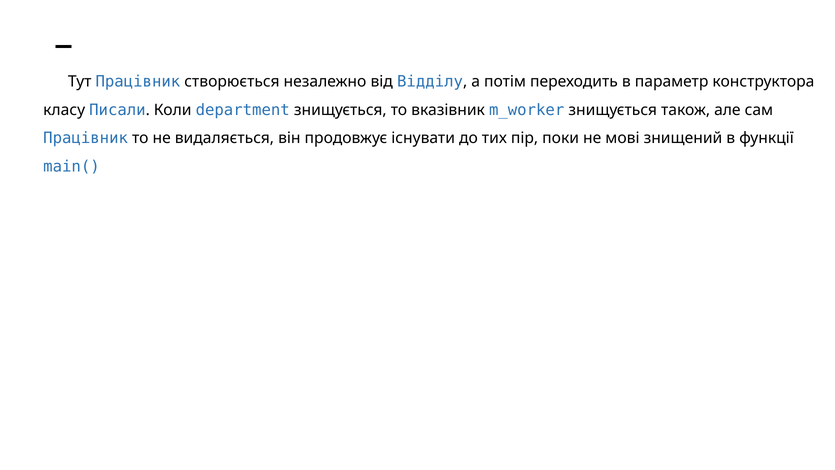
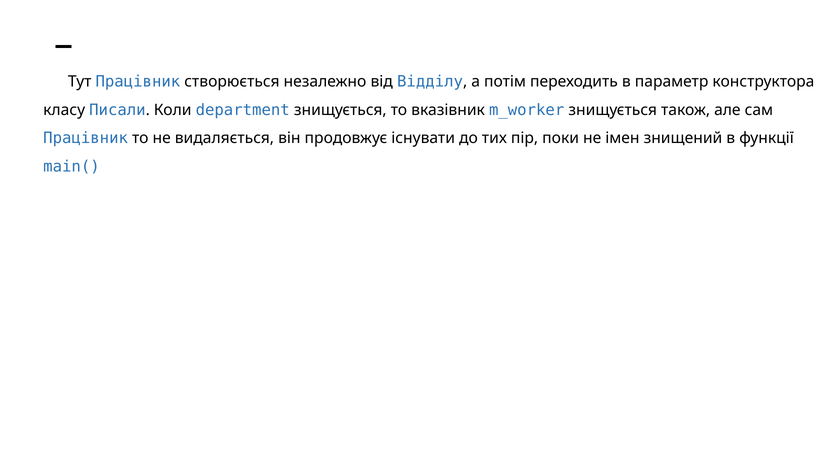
мові: мові -> імен (622, 138)
